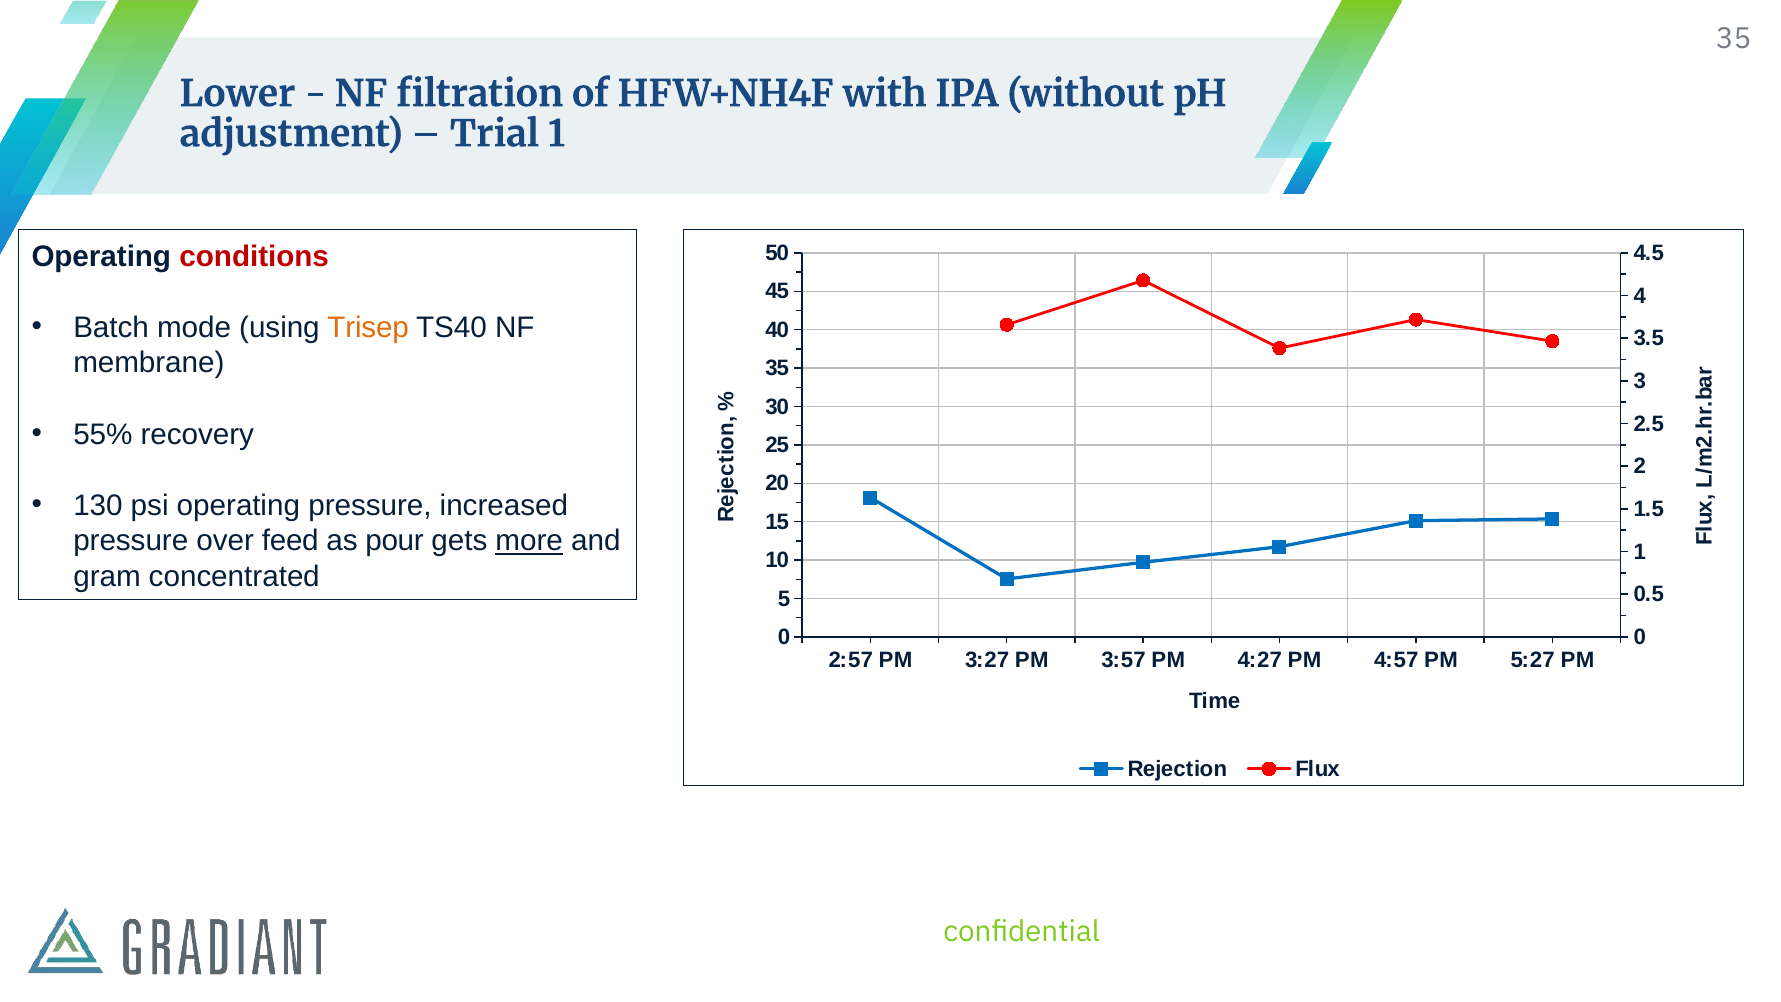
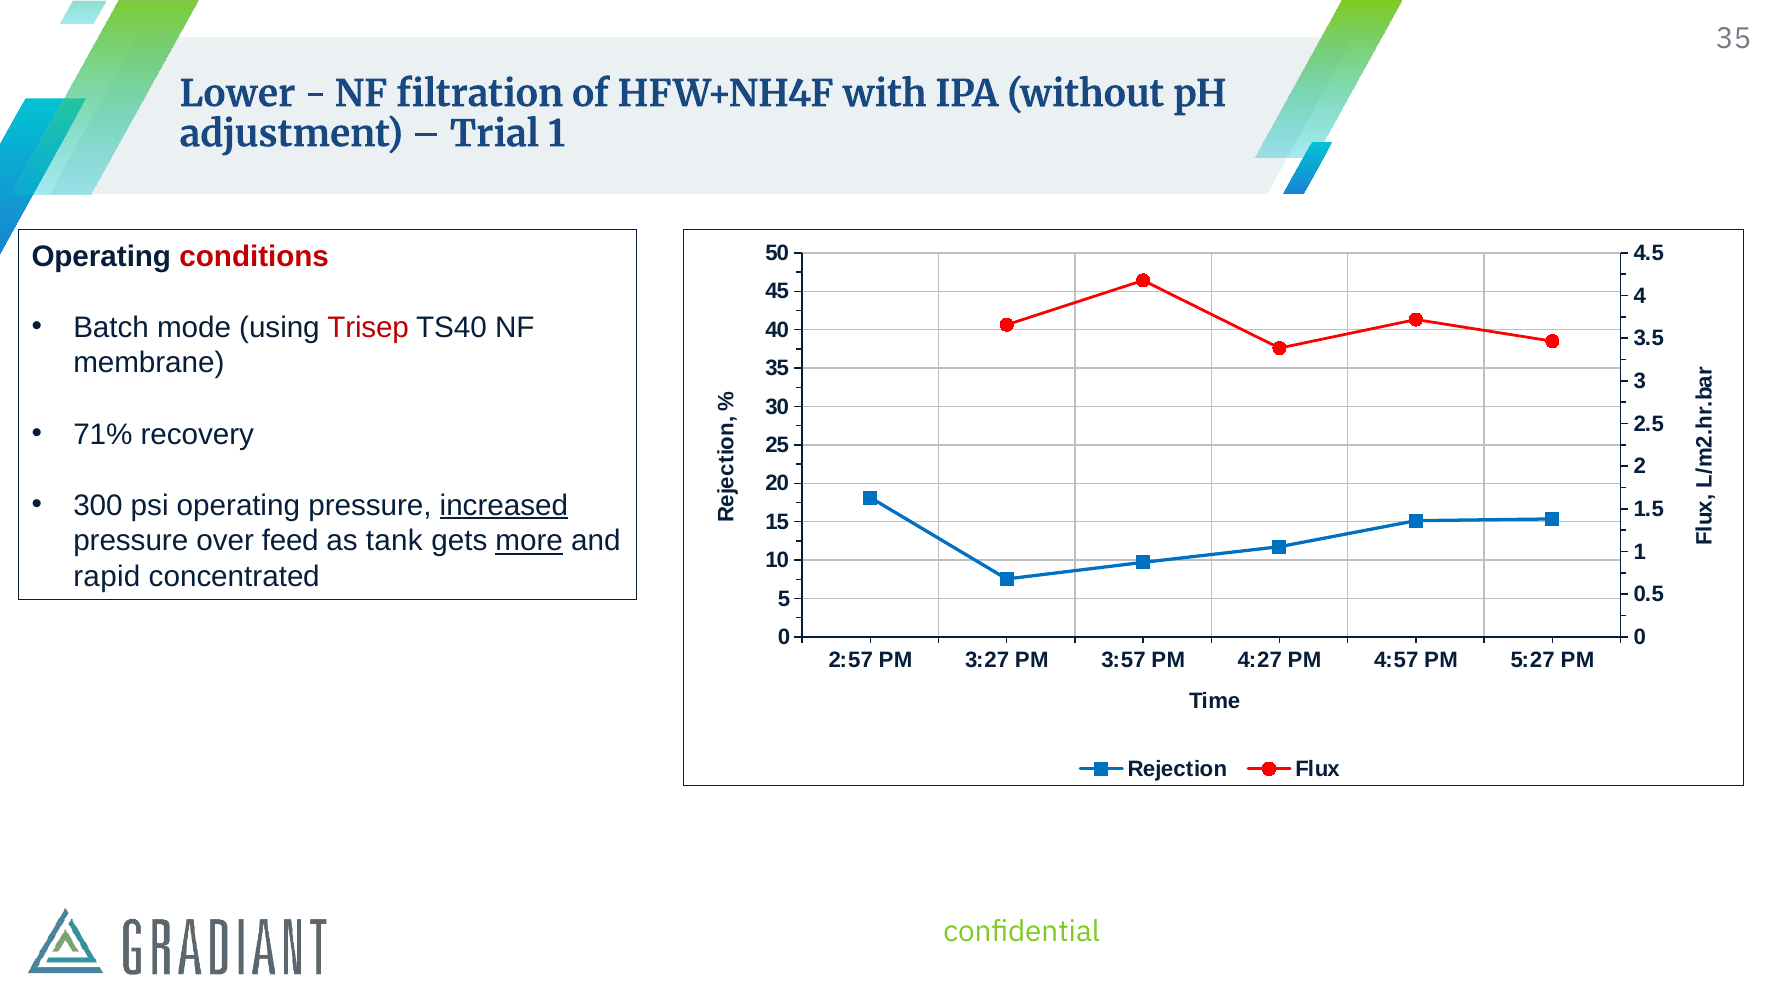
Trisep colour: orange -> red (368, 327)
55%: 55% -> 71% (103, 434)
130: 130 -> 300 (98, 505)
increased underline: none -> present (504, 505)
pour: pour -> tank (394, 541)
gram: gram -> rapid (107, 577)
